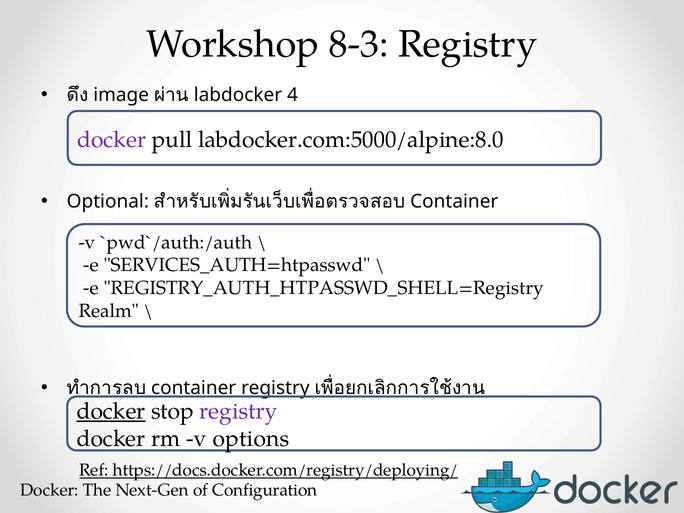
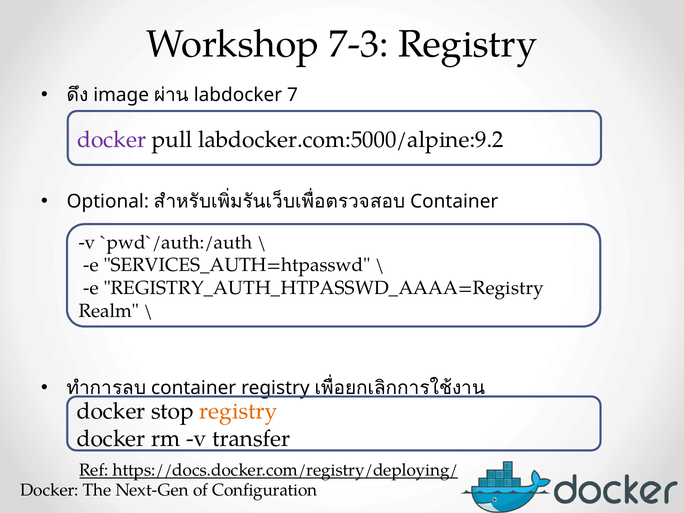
8-3: 8-3 -> 7-3 (359, 44)
4: 4 -> 7 (293, 95)
labdocker.com:5000/alpine:8.0: labdocker.com:5000/alpine:8.0 -> labdocker.com:5000/alpine:9.2 (351, 140)
REGISTRY_AUTH_HTPASSWD_SHELL=Registry: REGISTRY_AUTH_HTPASSWD_SHELL=Registry -> REGISTRY_AUTH_HTPASSWD_AAAA=Registry (324, 288)
docker underline: present -> none (111, 411)
registry colour: purple -> orange (238, 411)
options: options -> transfer (251, 439)
